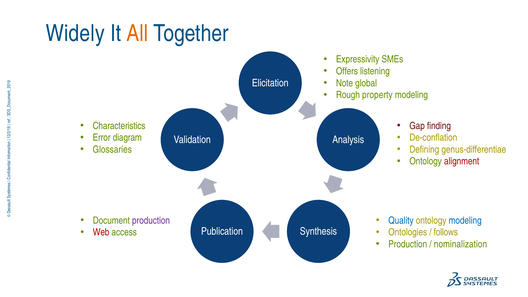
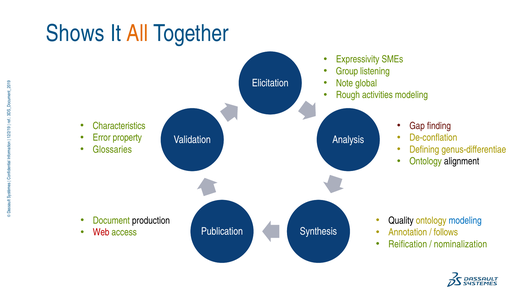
Widely: Widely -> Shows (75, 33)
Offers: Offers -> Group (347, 71)
property: property -> activities (377, 95)
diagram: diagram -> property (127, 138)
alignment colour: red -> black (462, 161)
production colour: purple -> black (151, 220)
Quality colour: blue -> black (401, 220)
Ontologies: Ontologies -> Annotation (408, 232)
Production: Production -> Reification (408, 244)
